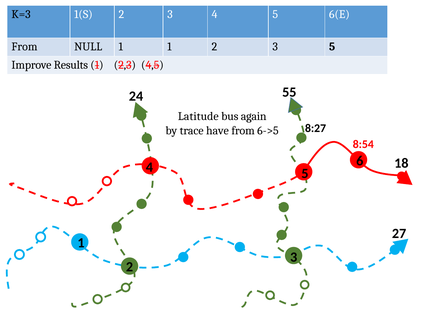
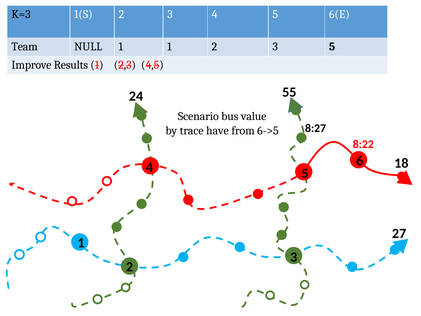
From: From -> Team (25, 47)
Latitude: Latitude -> Scenario (198, 116)
again: again -> value (254, 116)
8:54: 8:54 -> 8:22 (363, 144)
